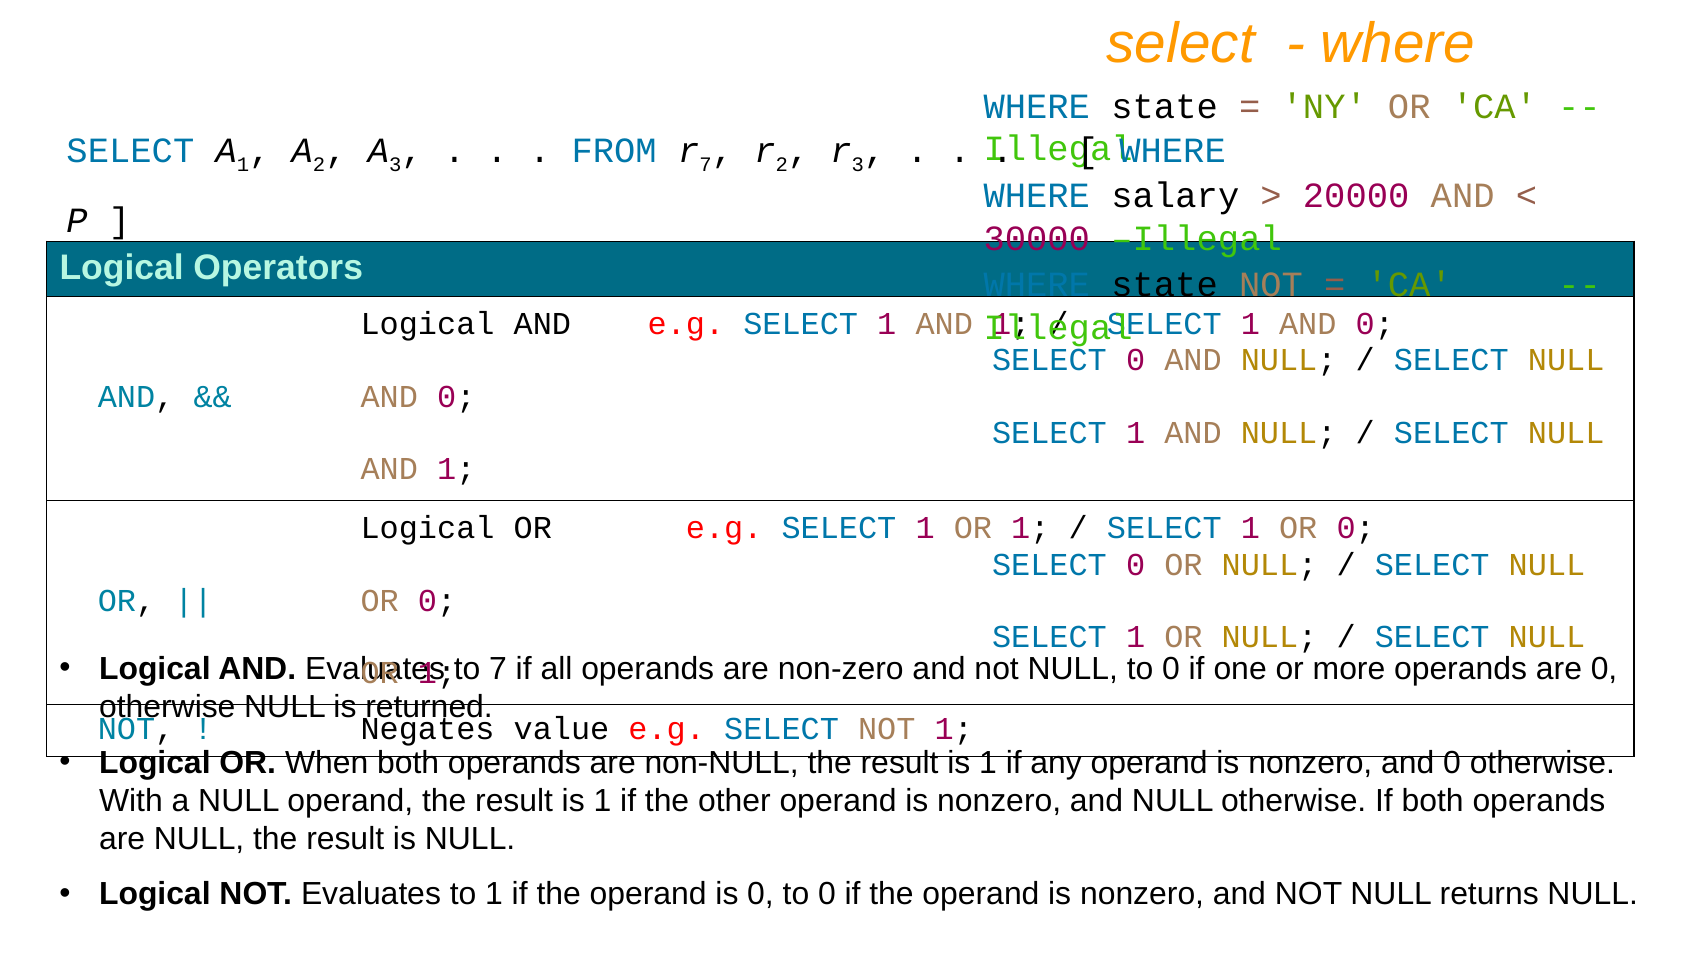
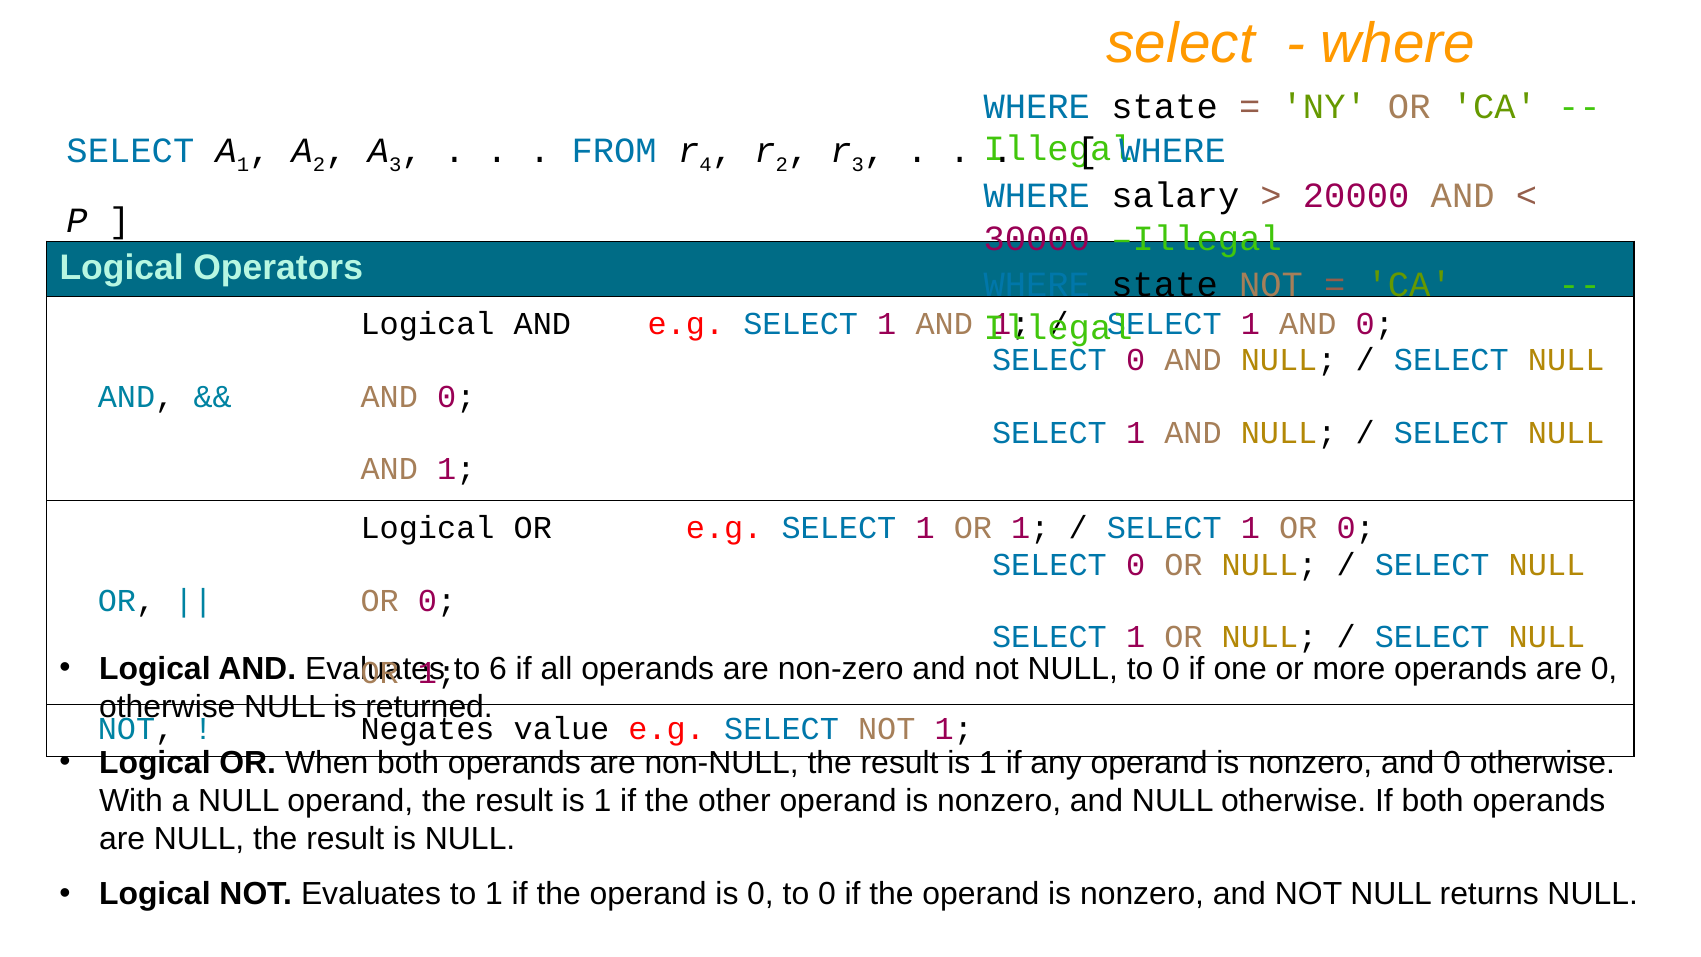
7: 7 -> 4 (706, 165)
to 7: 7 -> 6 (498, 669)
